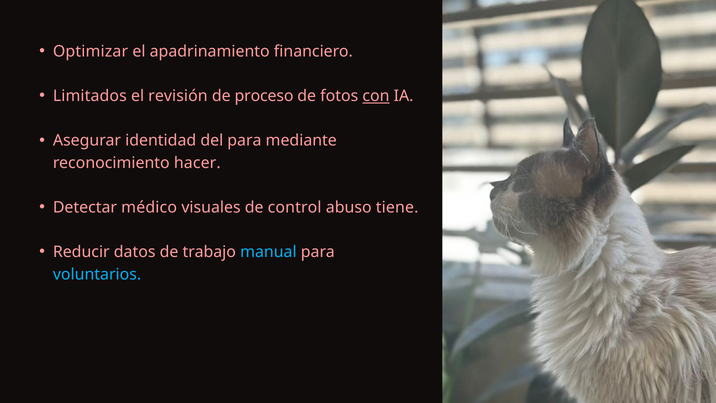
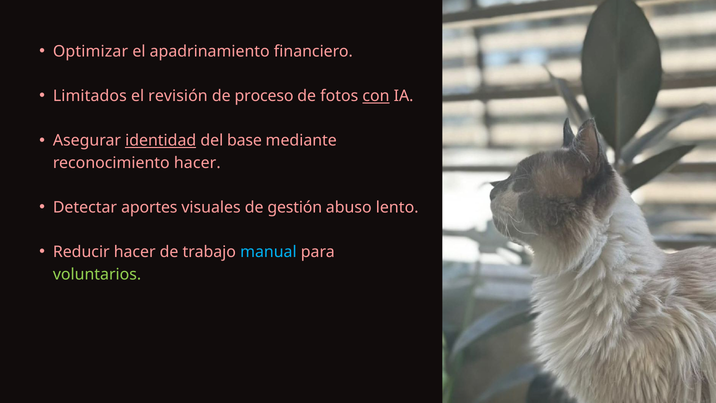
identidad underline: none -> present (161, 141)
del para: para -> base (244, 141)
médico: médico -> aportes (149, 207)
control: control -> gestión (295, 207)
tiene: tiene -> lento (397, 207)
Reducir datos: datos -> hacer (135, 252)
voluntarios colour: light blue -> light green (97, 274)
